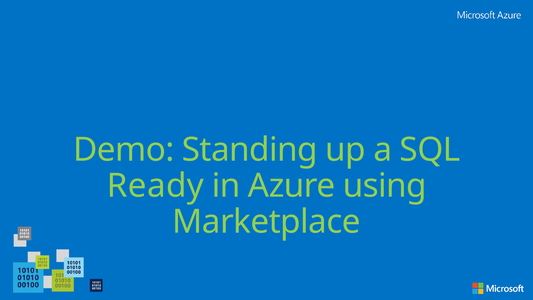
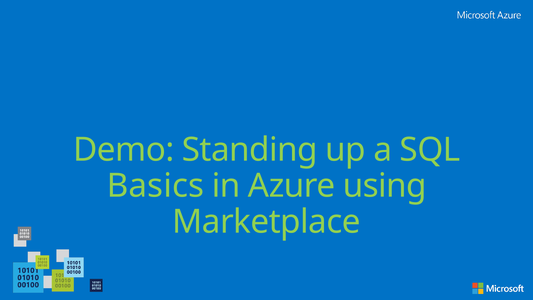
Ready: Ready -> Basics (155, 186)
